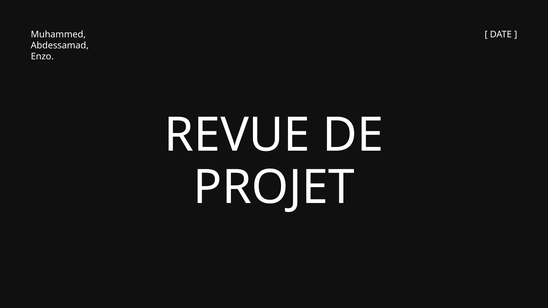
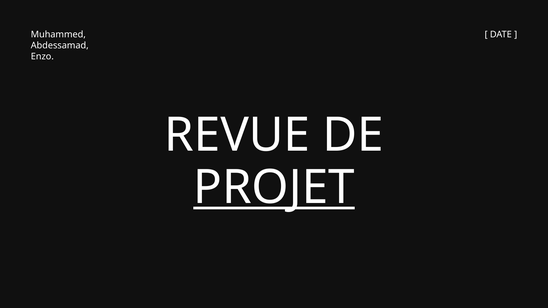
PROJET underline: none -> present (274, 188)
